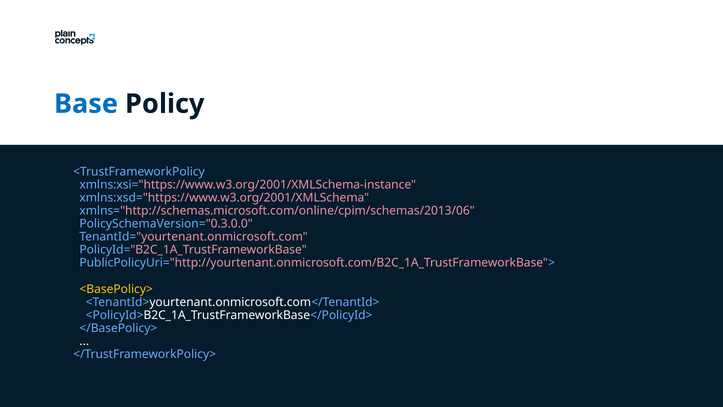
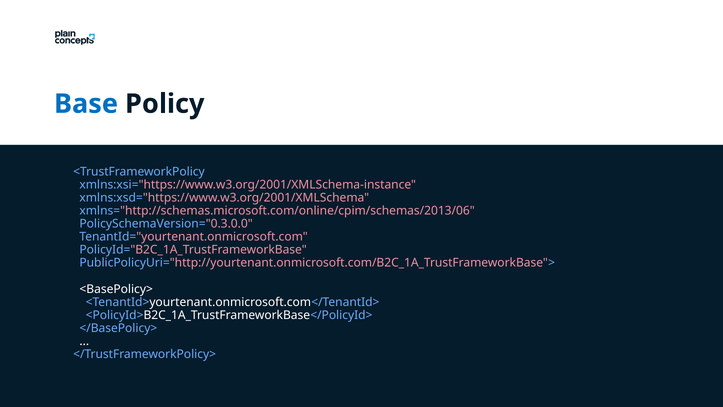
<BasePolicy> colour: yellow -> white (116, 289)
